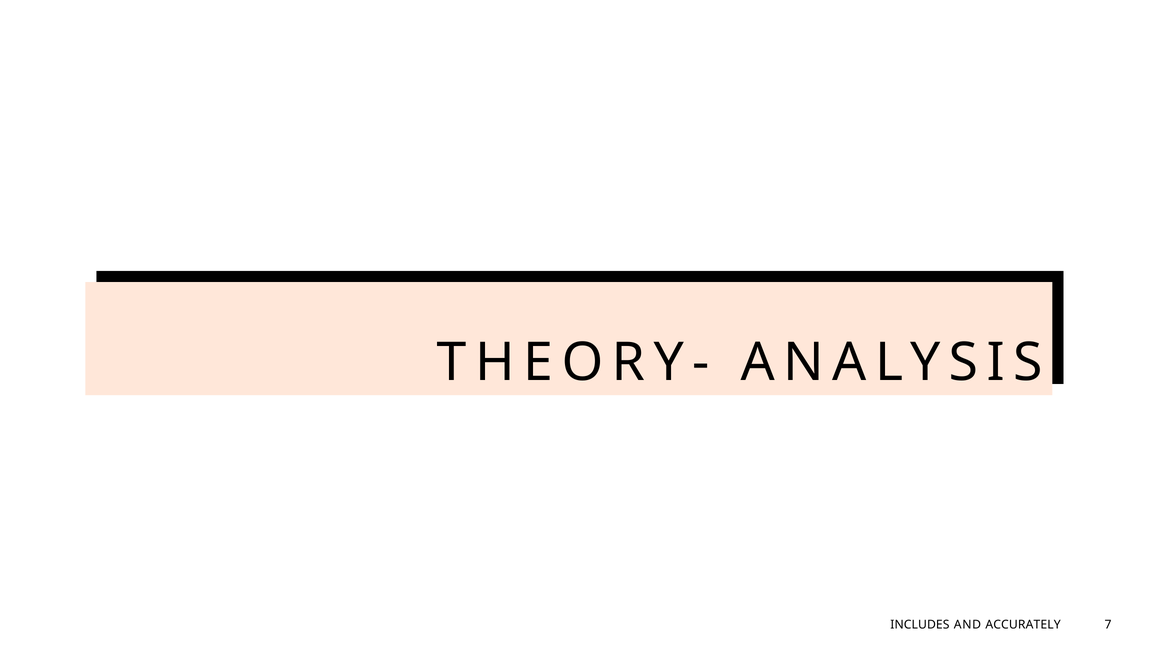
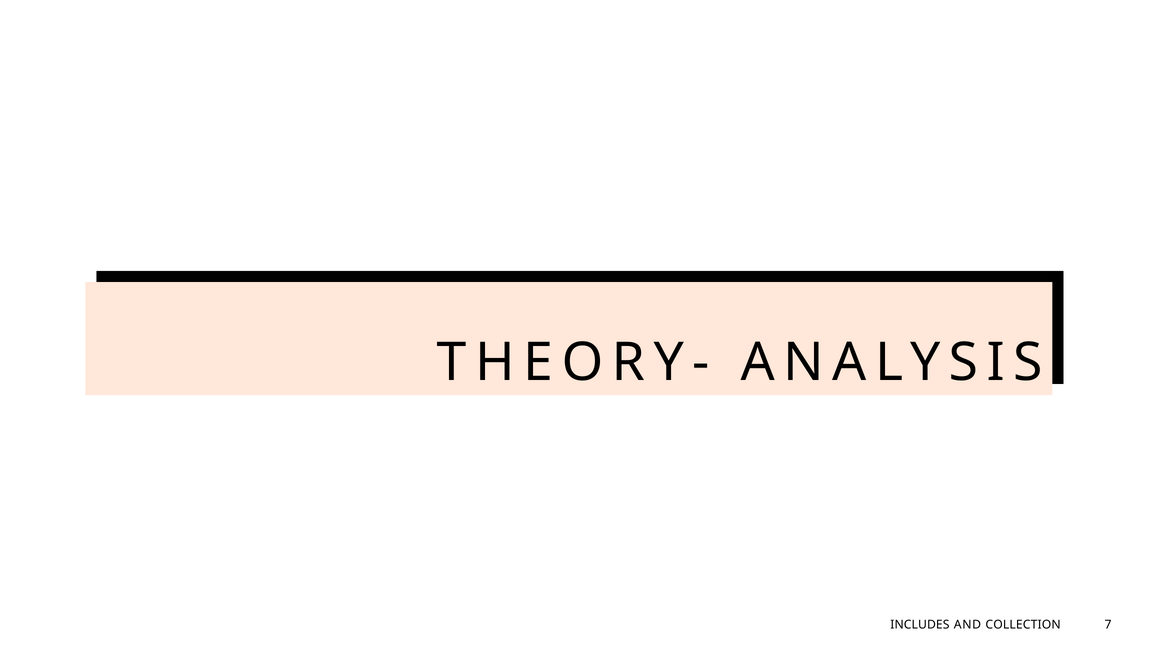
ACCURATELY: ACCURATELY -> COLLECTION (1023, 625)
